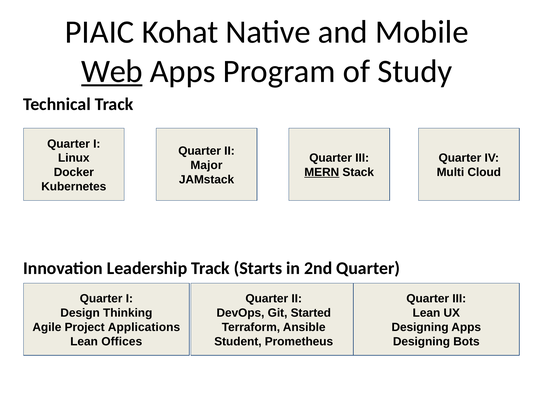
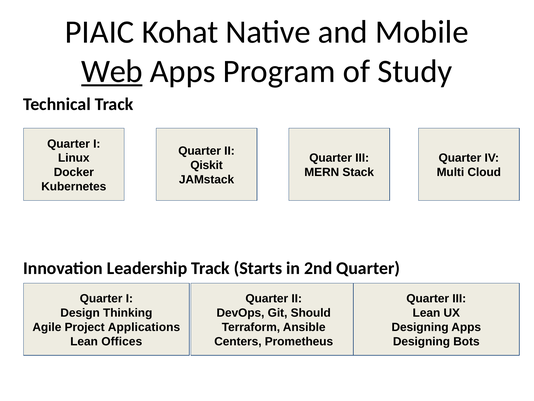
Major: Major -> Qiskit (207, 165)
MERN underline: present -> none (322, 172)
Started: Started -> Should (311, 313)
Student: Student -> Centers (238, 341)
